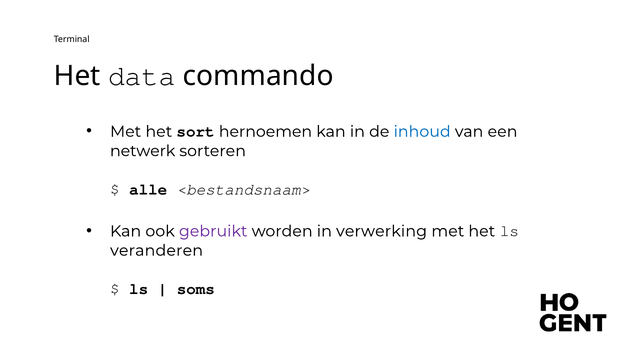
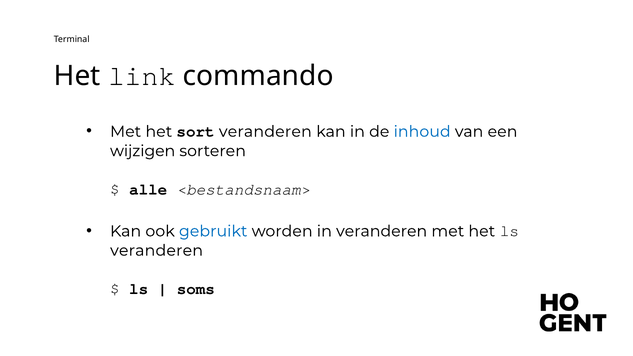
data: data -> link (142, 76)
sort hernoemen: hernoemen -> veranderen (265, 132)
netwerk: netwerk -> wijzigen (143, 151)
gebruikt colour: purple -> blue (213, 231)
in verwerking: verwerking -> veranderen (382, 231)
